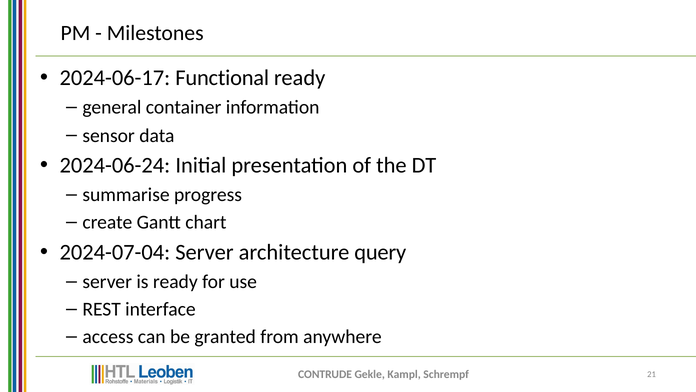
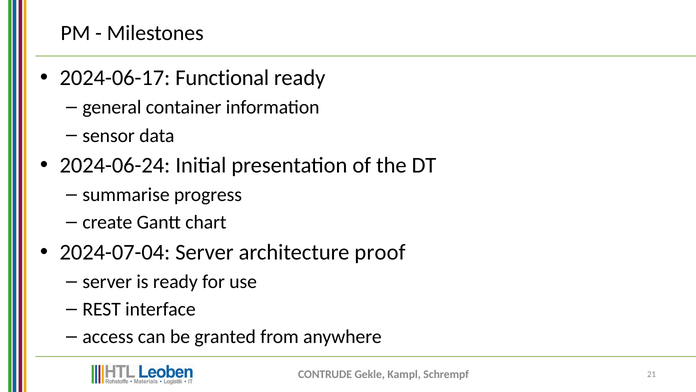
query: query -> proof (380, 252)
